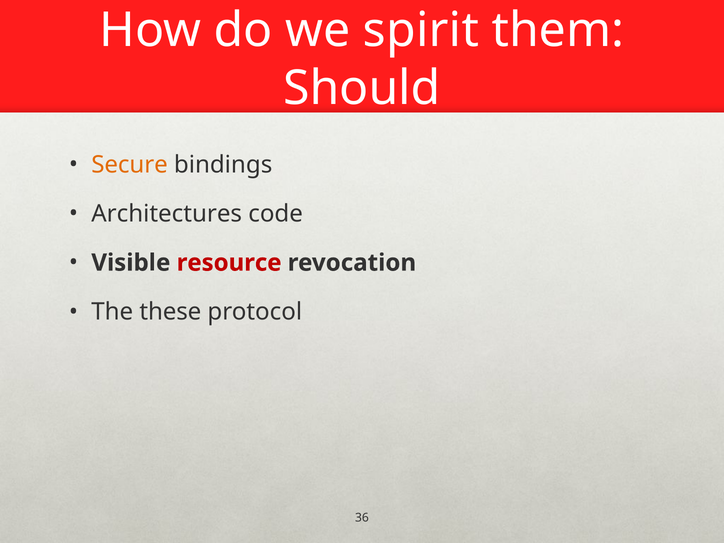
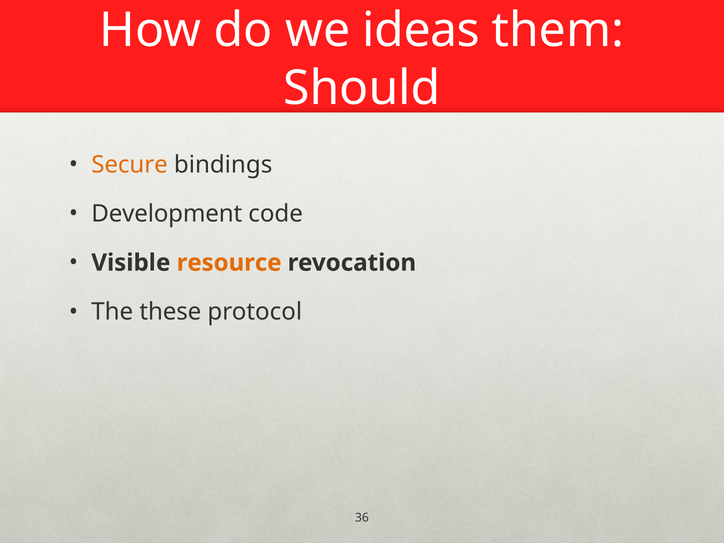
spirit: spirit -> ideas (421, 30)
Architectures: Architectures -> Development (167, 214)
resource colour: red -> orange (229, 263)
